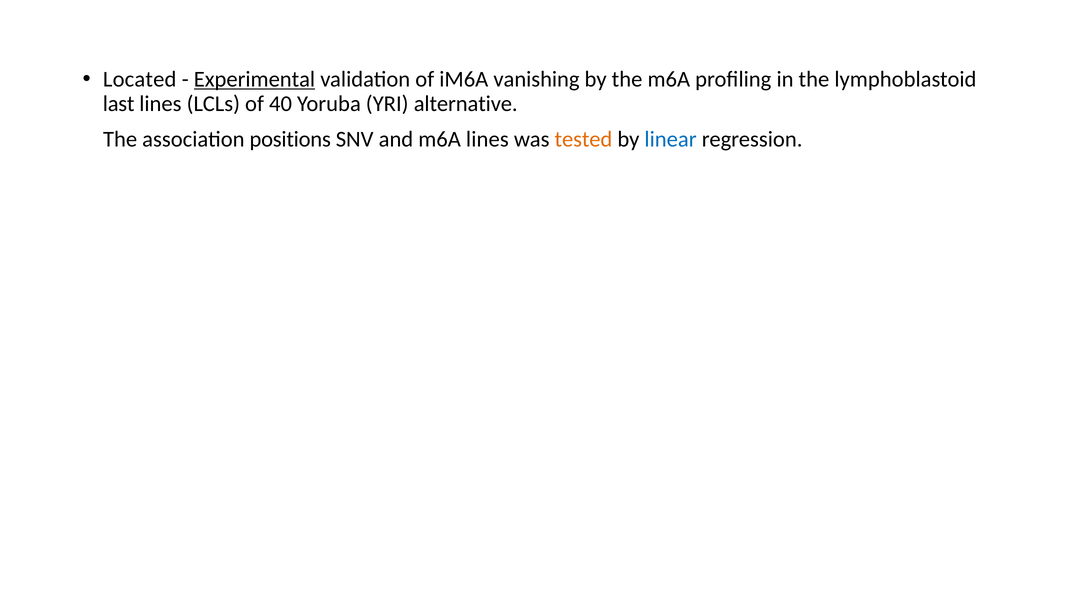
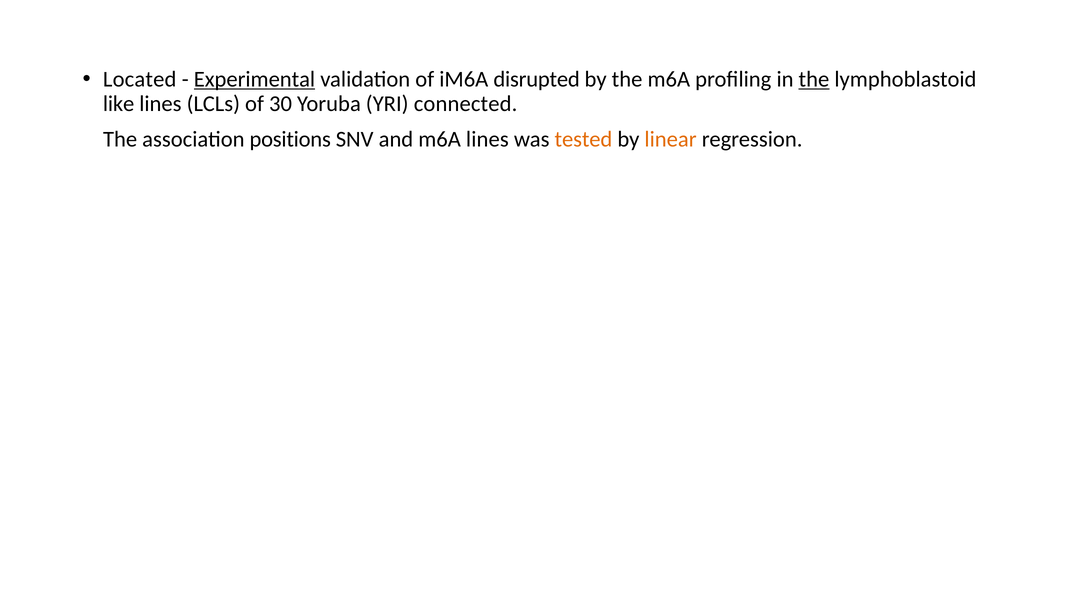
vanishing: vanishing -> disrupted (537, 79)
the underline: none -> present (814, 79)
last: last -> like (119, 104)
40: 40 -> 30 (281, 104)
alternative: alternative -> connected (466, 104)
linear colour: blue -> orange (671, 139)
